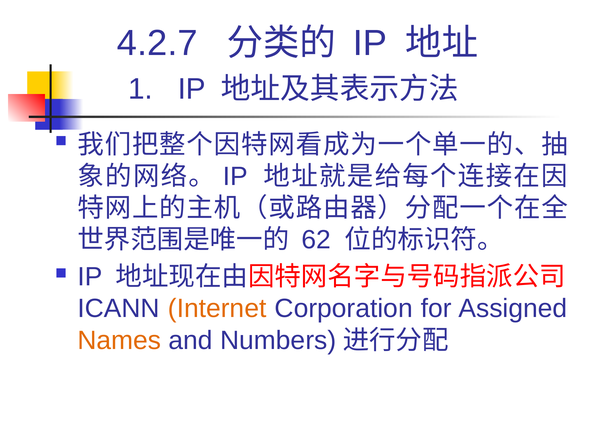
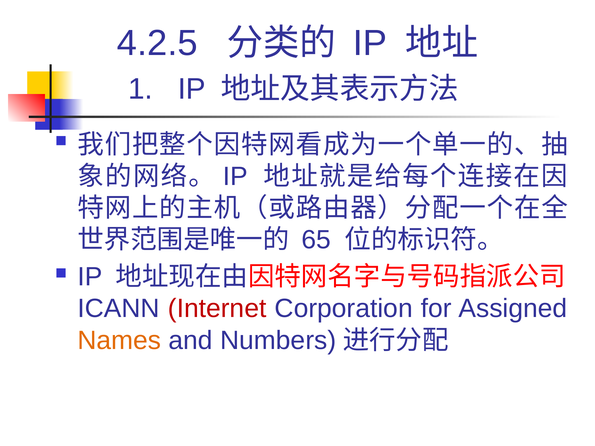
4.2.7: 4.2.7 -> 4.2.5 (157, 43)
62: 62 -> 65 (316, 240)
Internet colour: orange -> red (217, 309)
